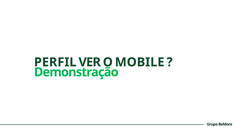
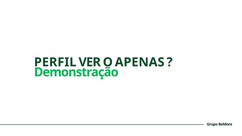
MOBILE: MOBILE -> APENAS (140, 62)
